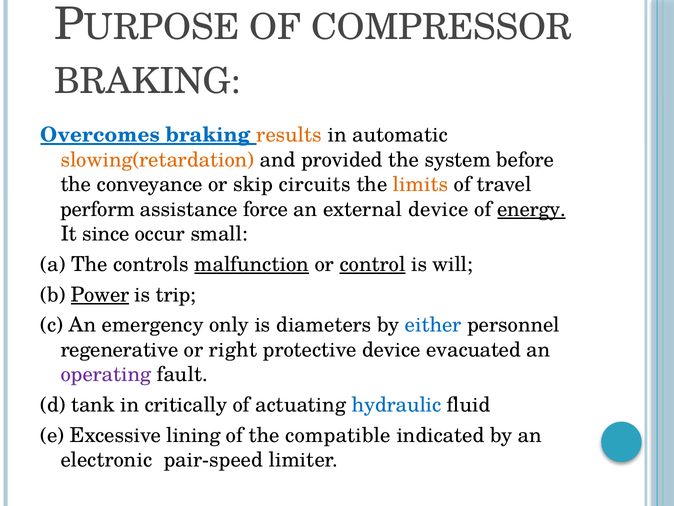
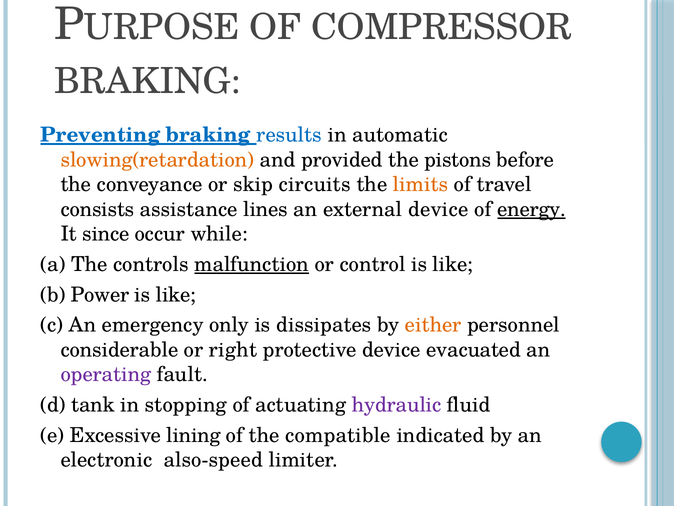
Overcomes: Overcomes -> Preventing (100, 135)
results colour: orange -> blue (289, 135)
system: system -> pistons (458, 160)
perform: perform -> consists (97, 209)
force: force -> lines (266, 209)
small: small -> while (219, 234)
control underline: present -> none (373, 264)
will: will -> like (453, 264)
Power underline: present -> none (100, 295)
trip: trip -> like (176, 295)
diameters: diameters -> dissipates (324, 325)
either colour: blue -> orange (433, 325)
regenerative: regenerative -> considerable (119, 350)
critically: critically -> stopping (186, 405)
hydraulic colour: blue -> purple (397, 405)
pair-speed: pair-speed -> also-speed (213, 460)
